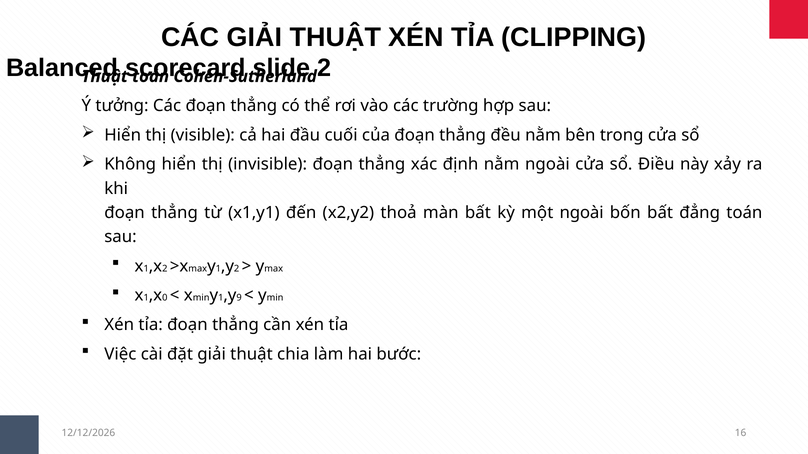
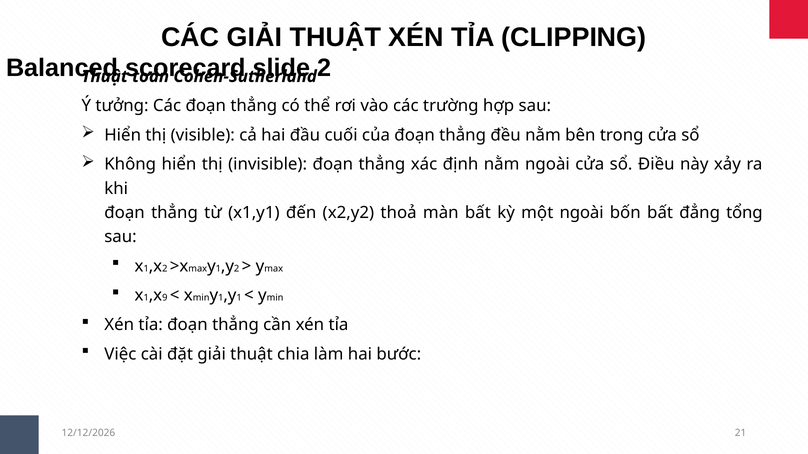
đẳng toán: toán -> tổng (744, 213)
0: 0 -> 9 (165, 298)
9: 9 -> 1 (239, 298)
16: 16 -> 21 (741, 433)
